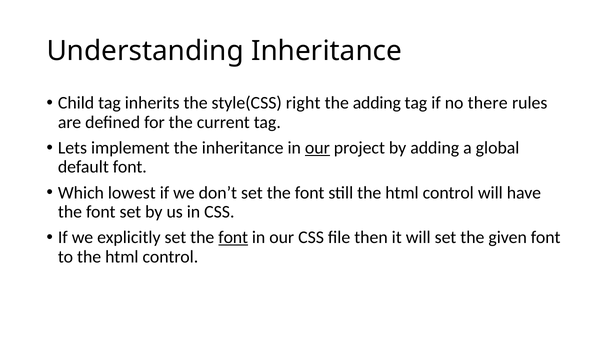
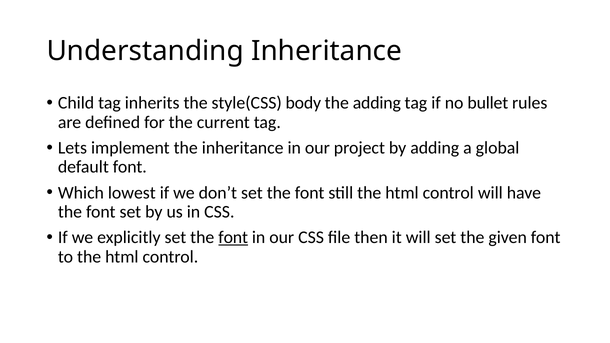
right: right -> body (303, 103)
there: there -> bullet (488, 103)
our underline: present -> none (317, 148)
